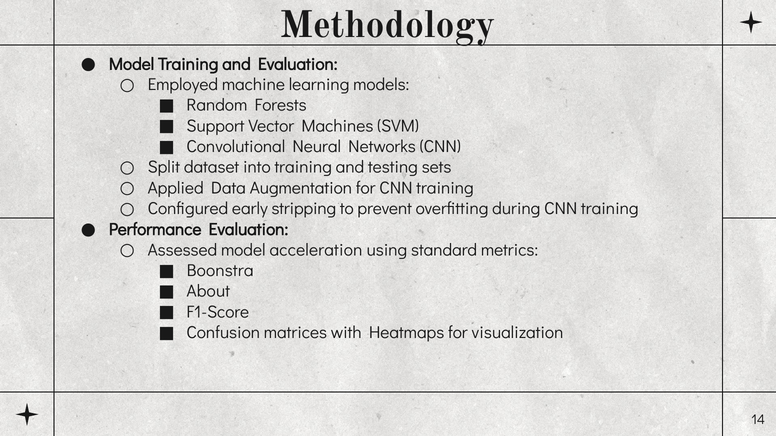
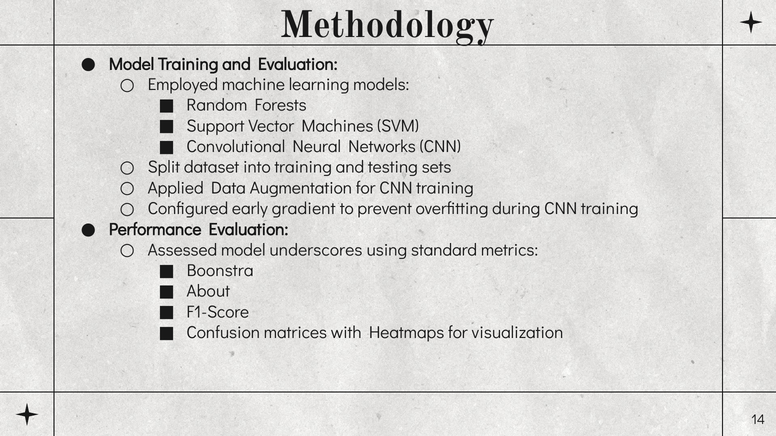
stripping: stripping -> gradient (304, 209)
acceleration: acceleration -> underscores (316, 250)
